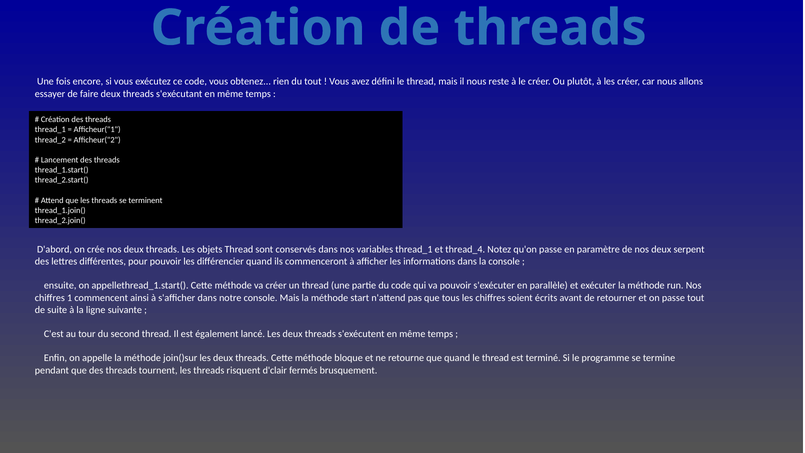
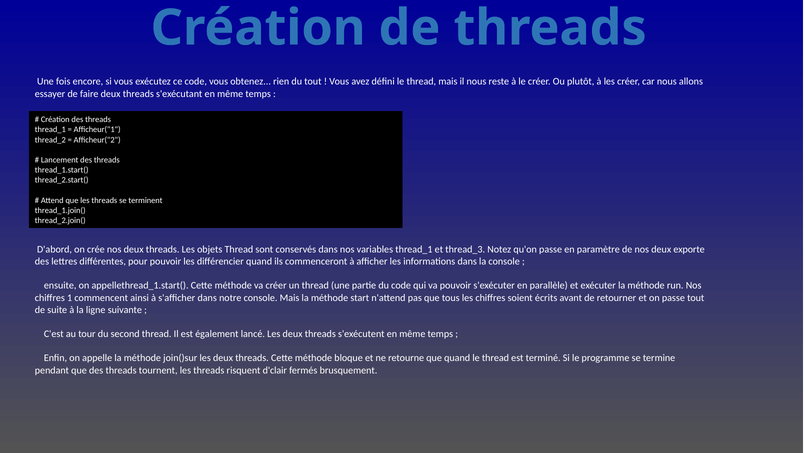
thread_4: thread_4 -> thread_3 (465, 249)
serpent: serpent -> exporte (689, 249)
